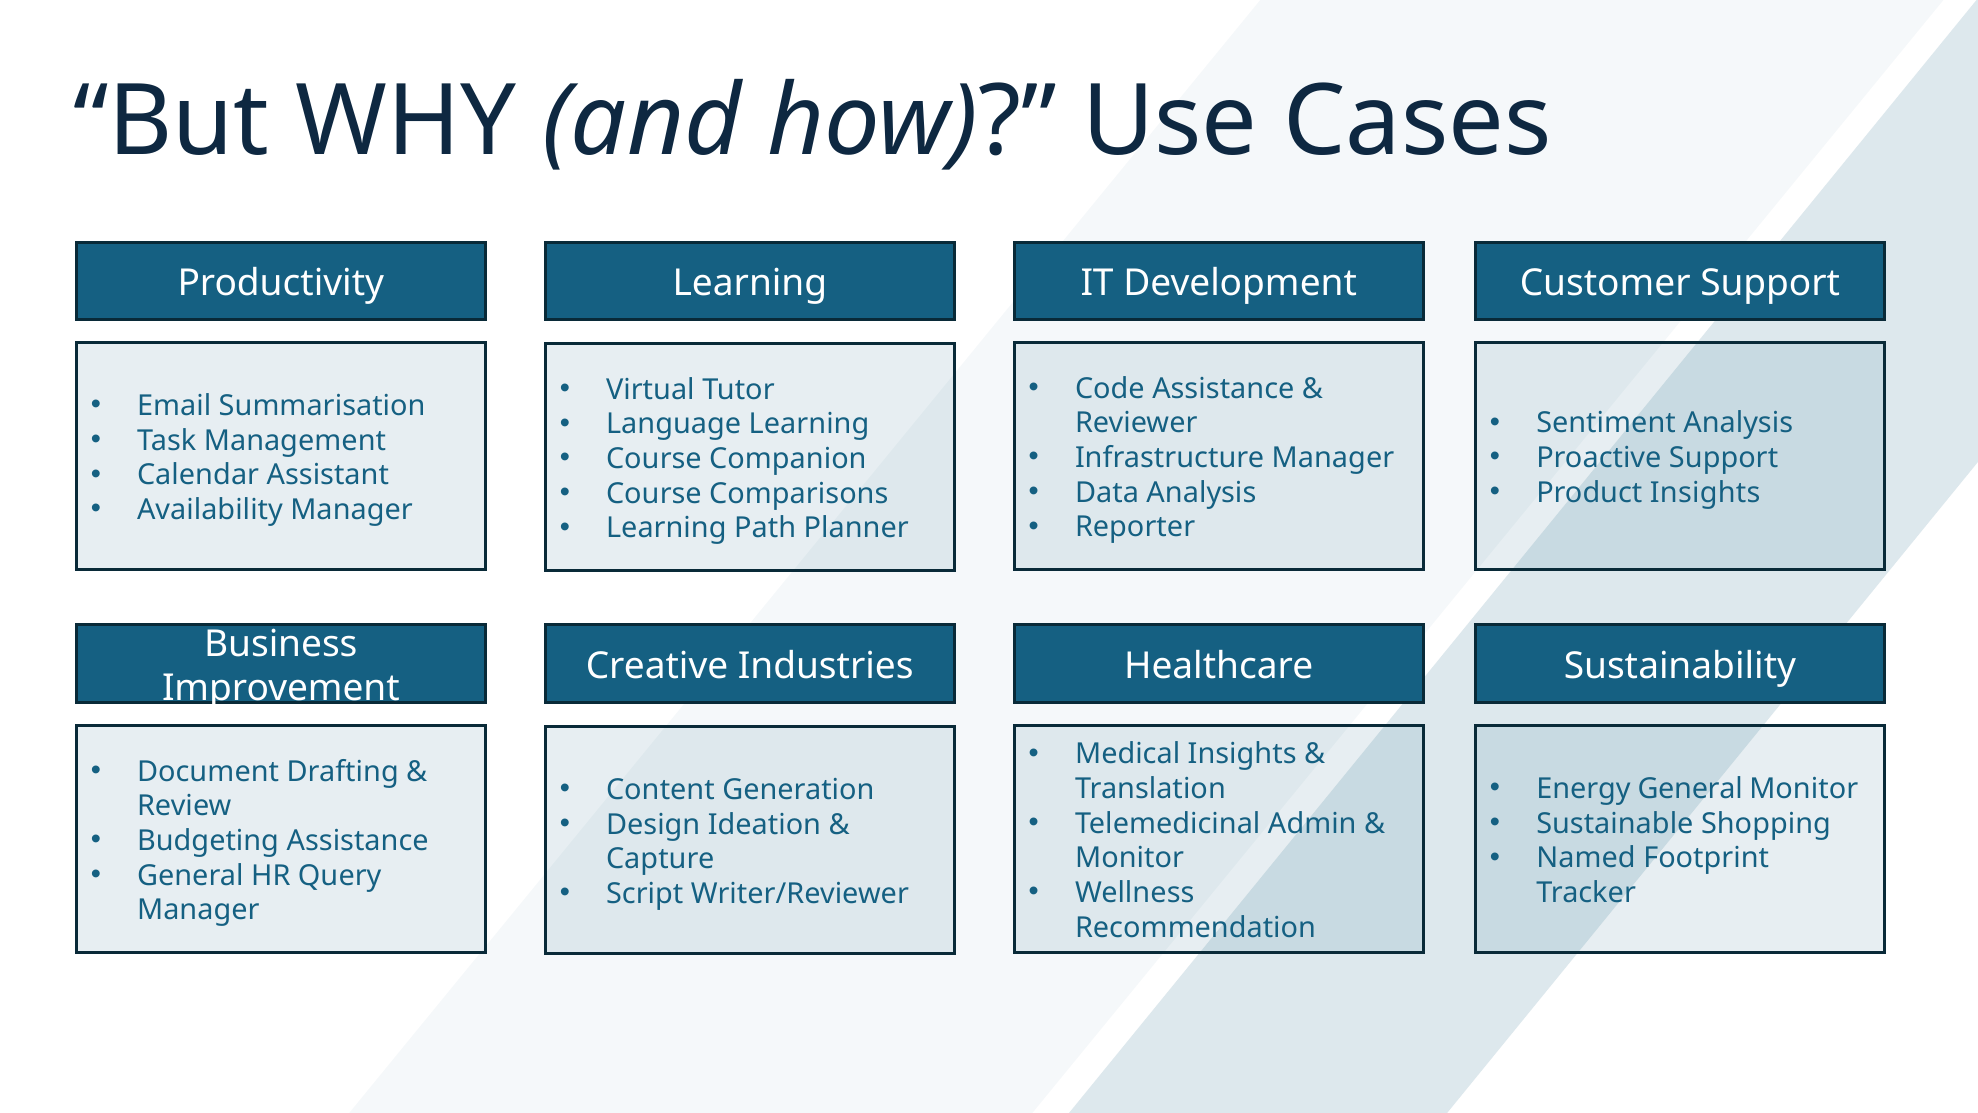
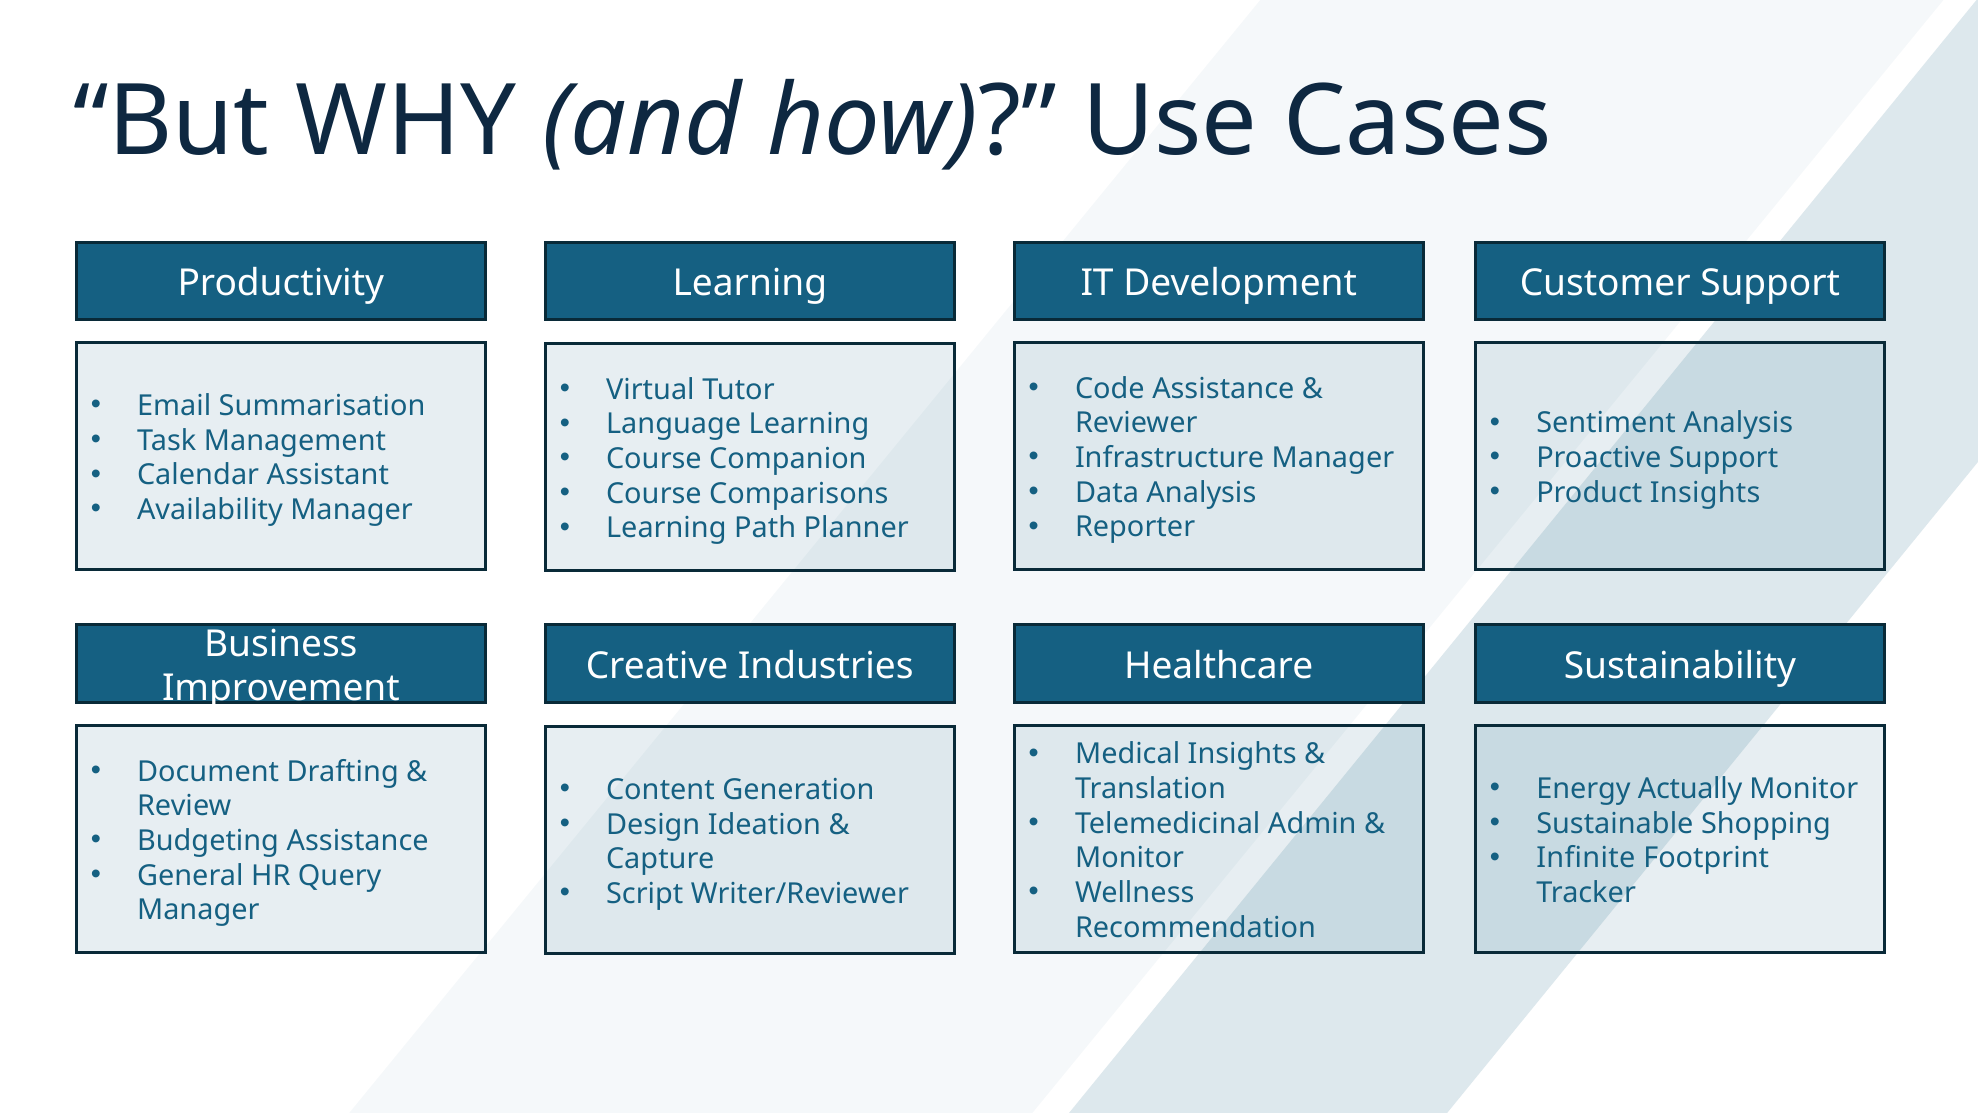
Energy General: General -> Actually (1690, 789)
Named: Named -> Infinite (1586, 858)
